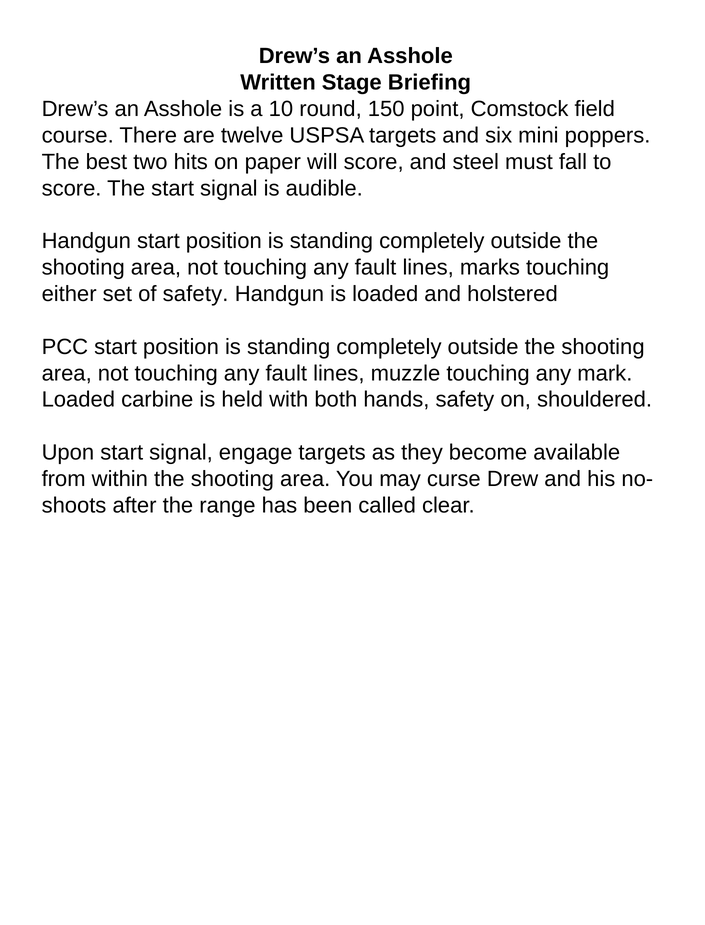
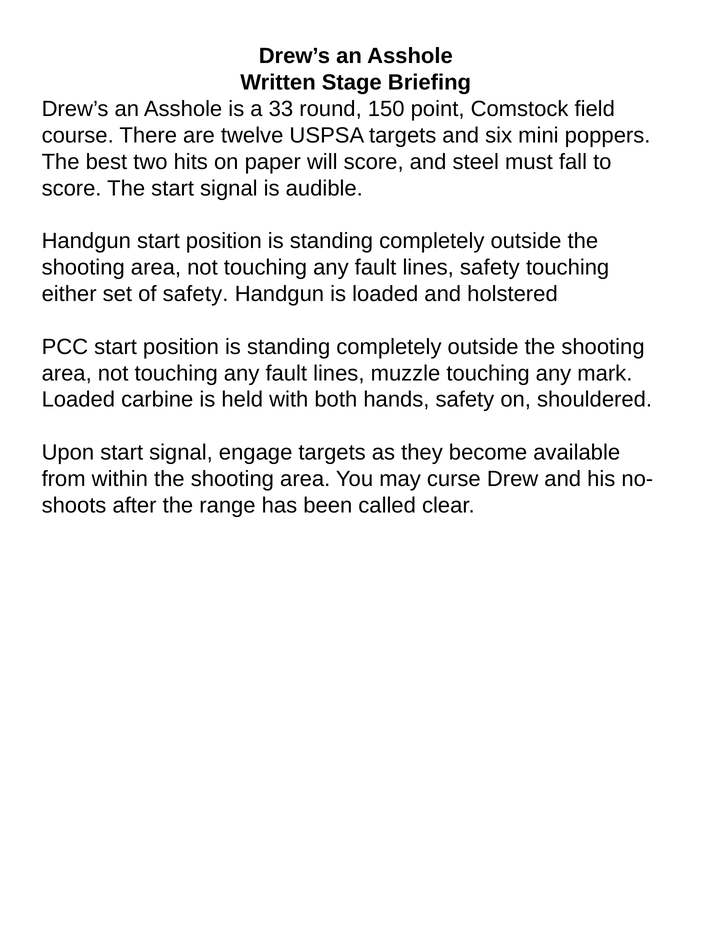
10: 10 -> 33 (281, 109)
lines marks: marks -> safety (490, 268)
